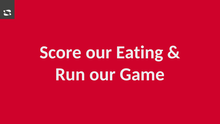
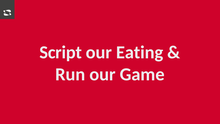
Score: Score -> Script (61, 52)
